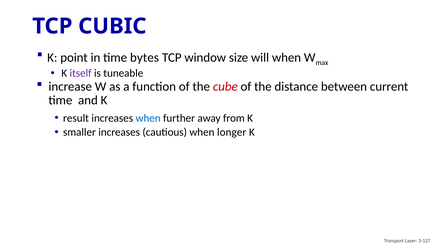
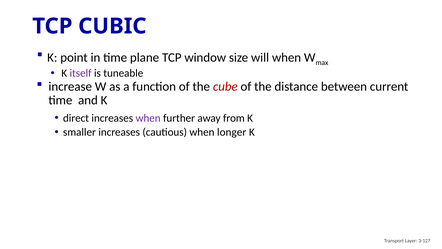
bytes: bytes -> plane (145, 57)
result: result -> direct (76, 118)
when colour: blue -> purple (148, 118)
